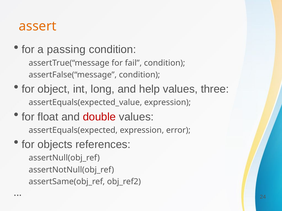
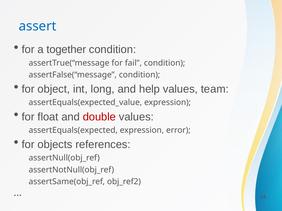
assert colour: orange -> blue (38, 26)
passing: passing -> together (66, 50)
three: three -> team (215, 89)
